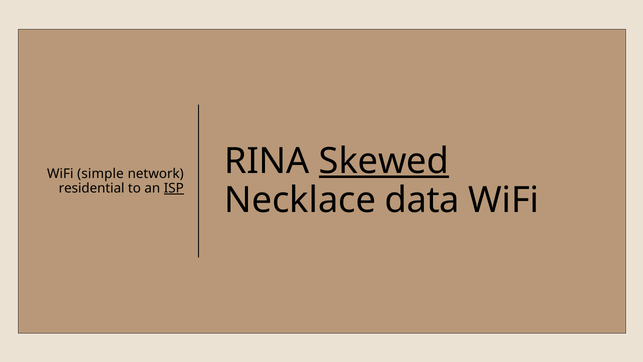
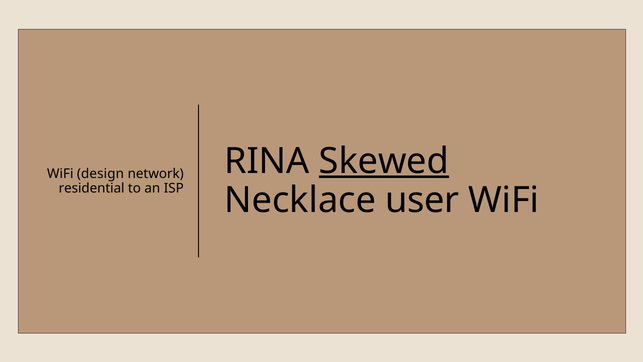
simple: simple -> design (100, 174)
ISP underline: present -> none (174, 188)
data: data -> user (422, 200)
